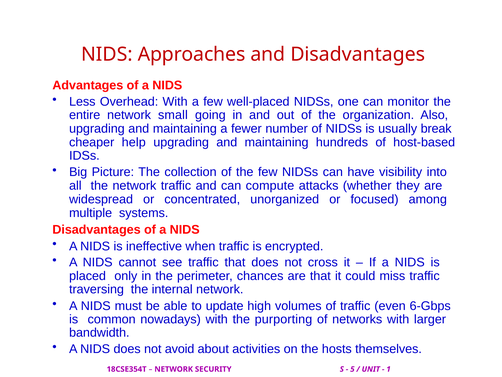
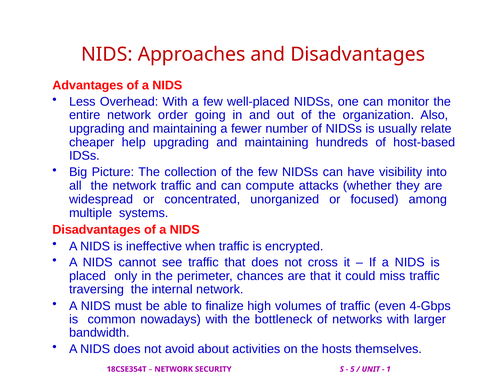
small: small -> order (173, 115)
break: break -> relate (436, 129)
update: update -> finalize (225, 306)
6-Gbps: 6-Gbps -> 4-Gbps (430, 306)
purporting: purporting -> bottleneck (284, 319)
